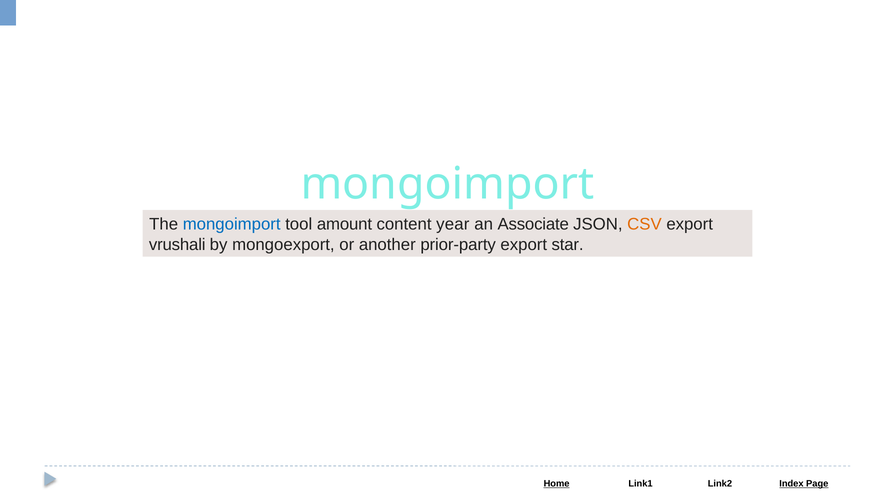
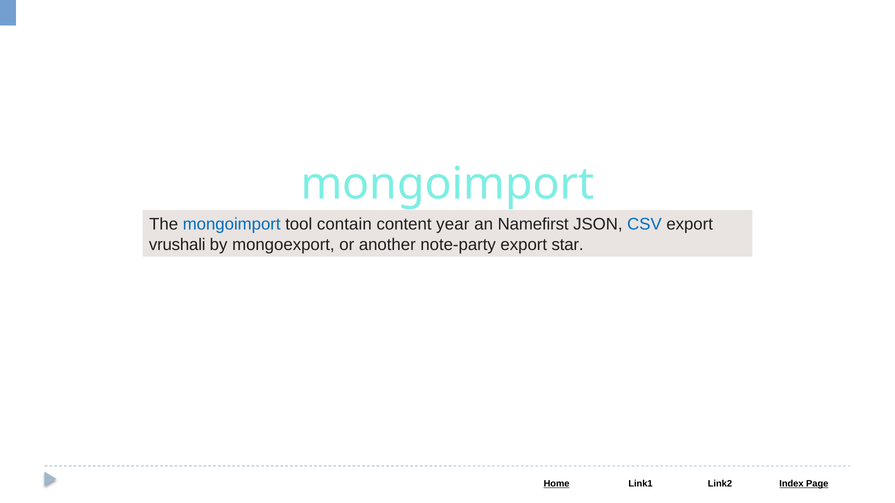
amount: amount -> contain (344, 225)
Associate: Associate -> Namefirst (533, 225)
CSV colour: orange -> blue (644, 225)
prior-party: prior-party -> note-party (458, 245)
